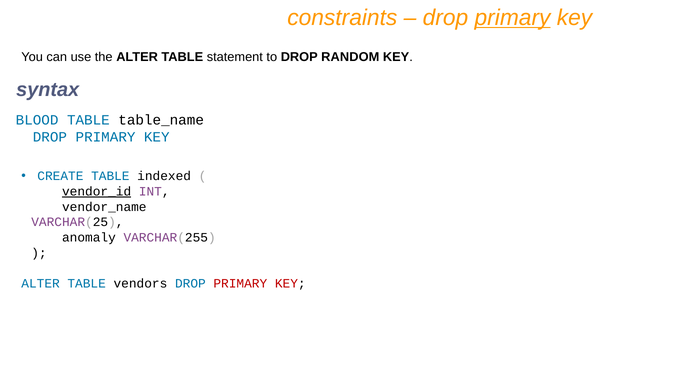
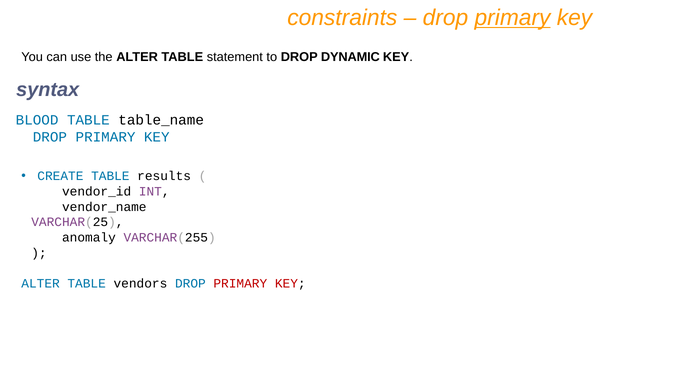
RANDOM: RANDOM -> DYNAMIC (350, 57)
indexed: indexed -> results (164, 176)
vendor_id underline: present -> none (97, 192)
